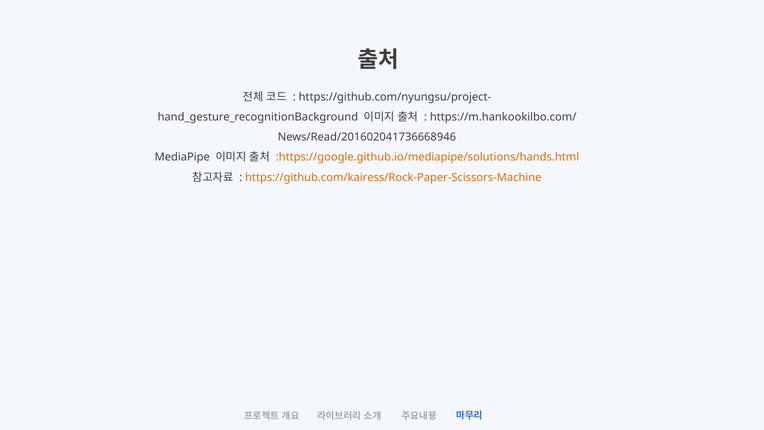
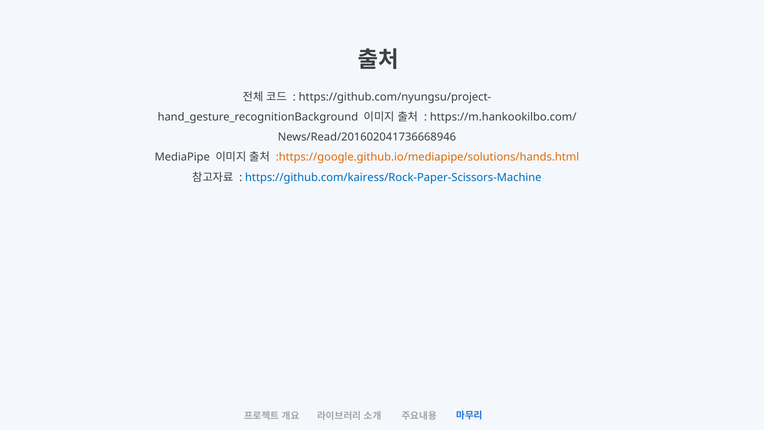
https://github.com/kairess/Rock-Paper-Scissors-Machine colour: orange -> blue (393, 177)
